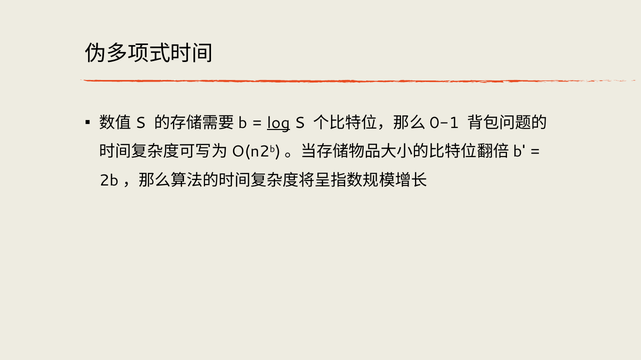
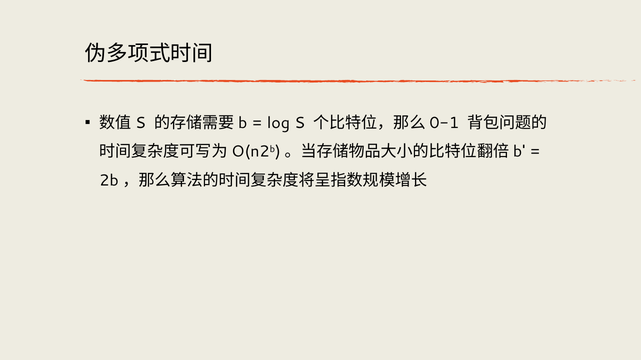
log underline: present -> none (278, 123)
